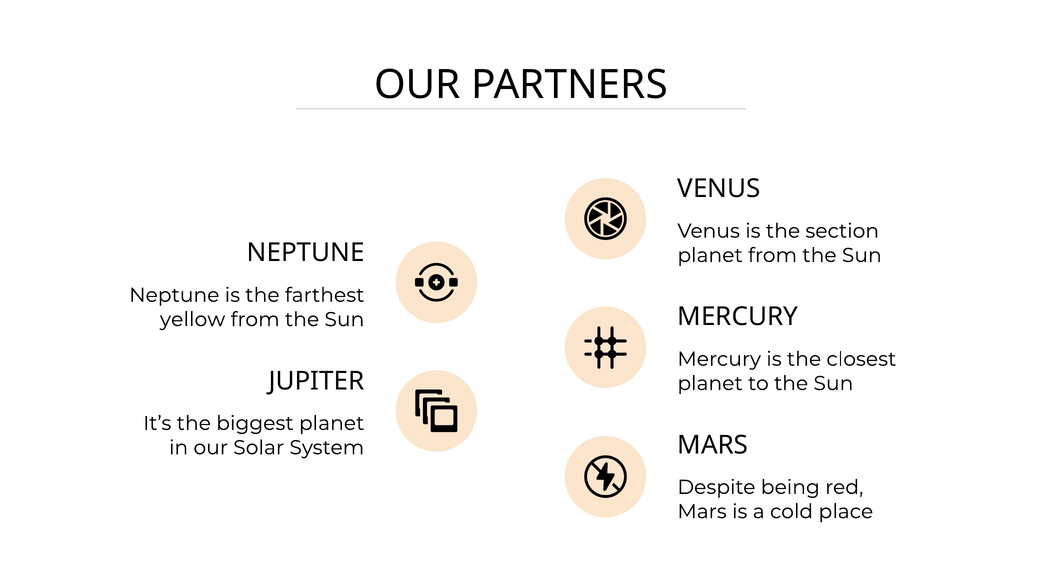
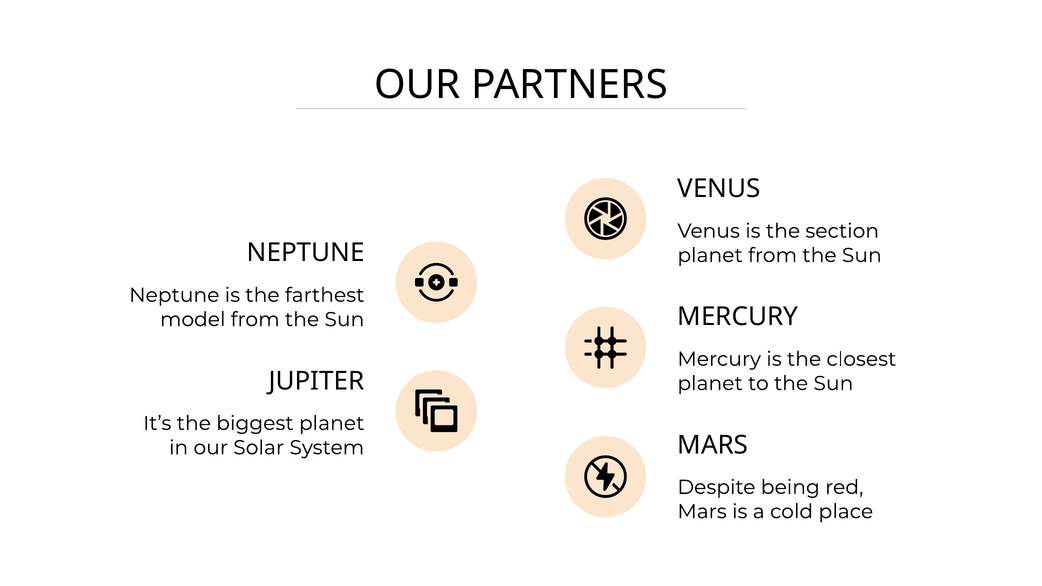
yellow: yellow -> model (193, 320)
